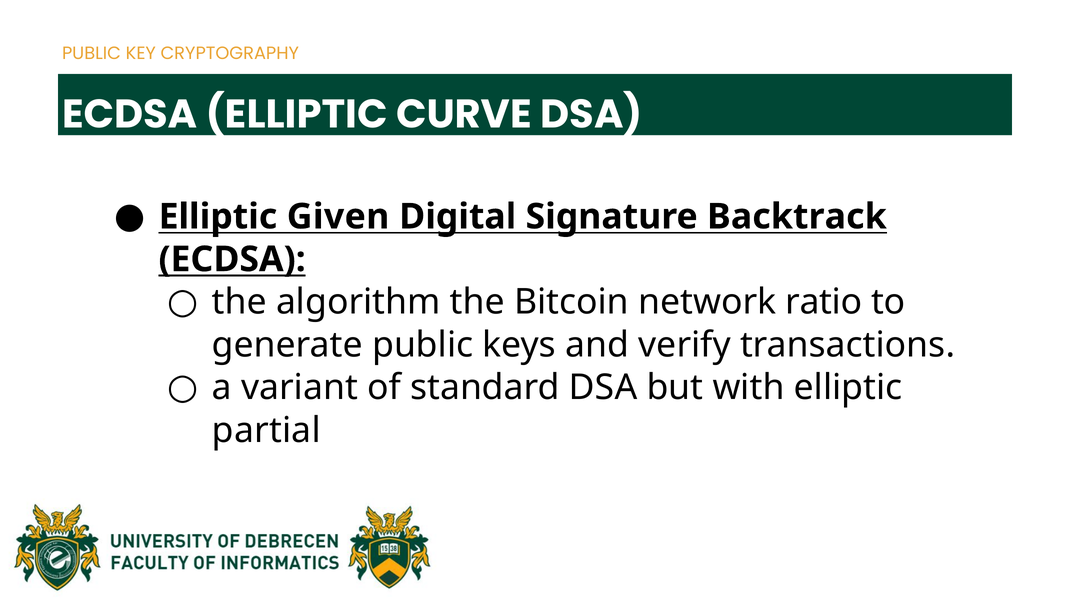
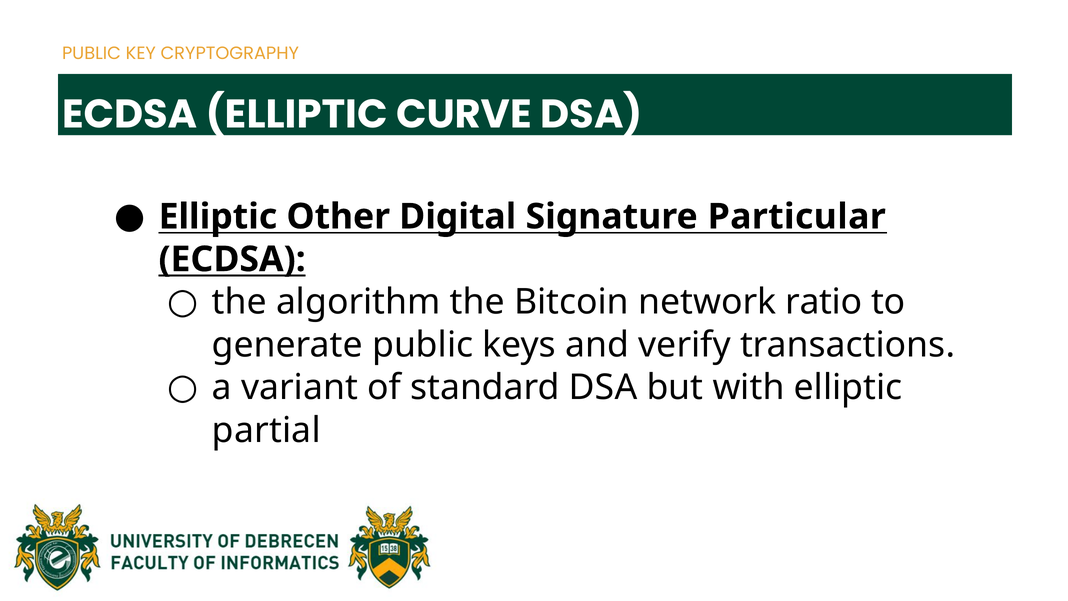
Given: Given -> Other (338, 217)
Backtrack: Backtrack -> Particular (797, 217)
